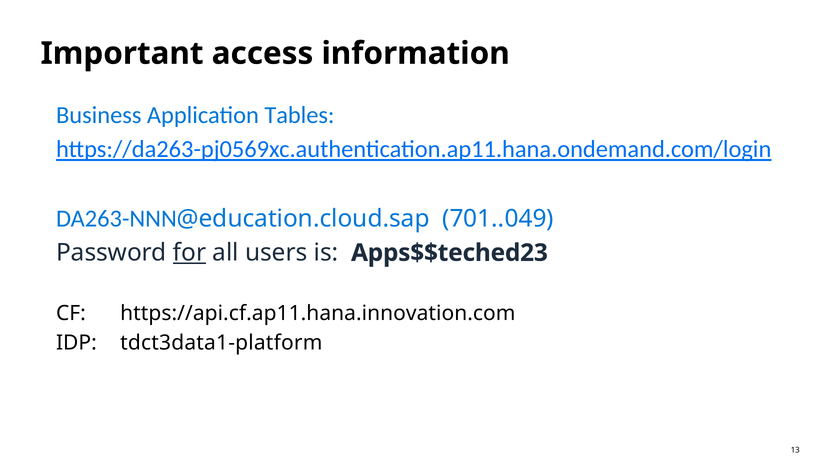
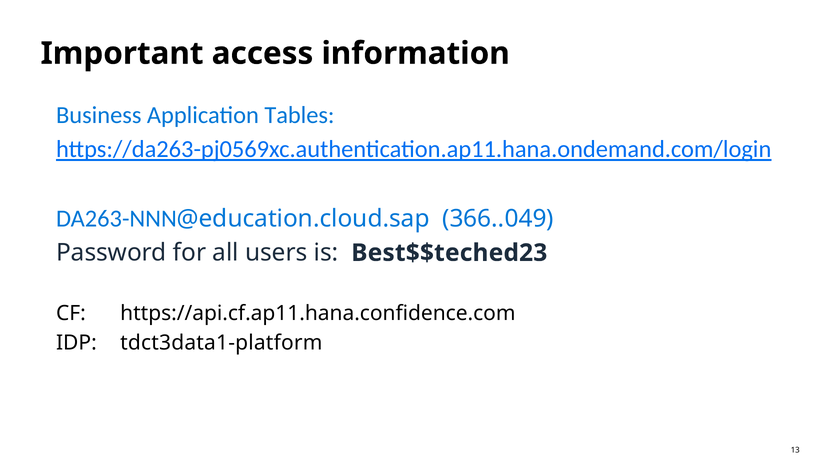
701..049: 701..049 -> 366..049 (498, 218)
for underline: present -> none (190, 253)
Apps$$teched23: Apps$$teched23 -> Best$$teched23 (449, 253)
https://api.cf.ap11.hana.innovation.com: https://api.cf.ap11.hana.innovation.com -> https://api.cf.ap11.hana.confidence.com (318, 313)
